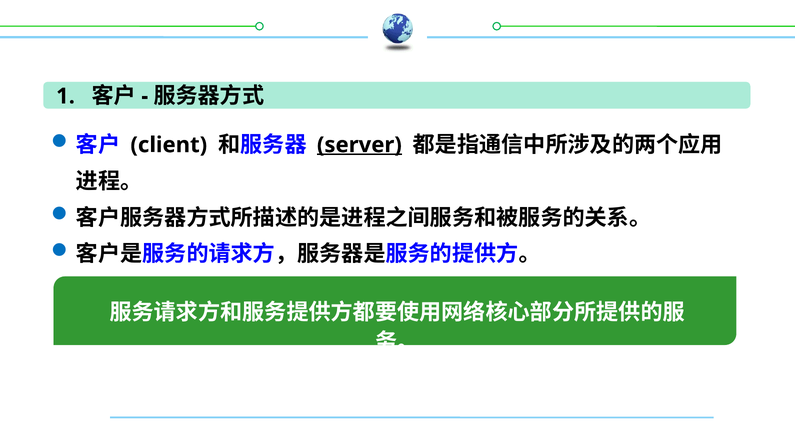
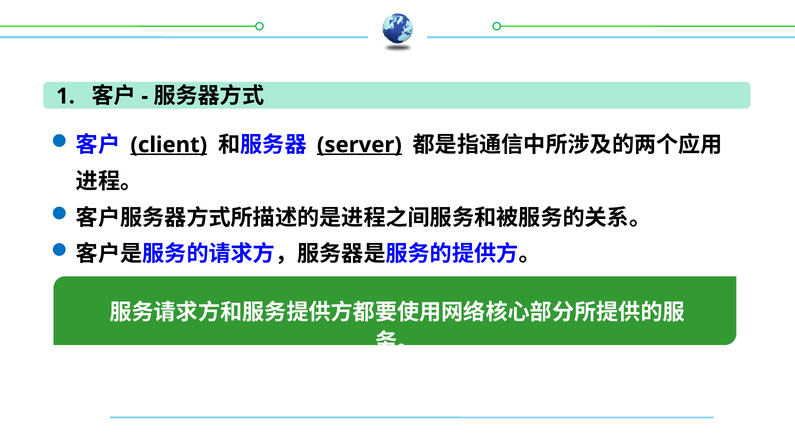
client underline: none -> present (169, 145)
